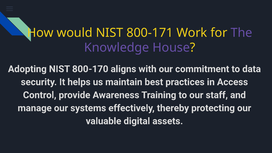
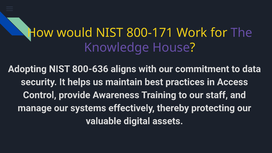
800-170: 800-170 -> 800-636 (90, 69)
